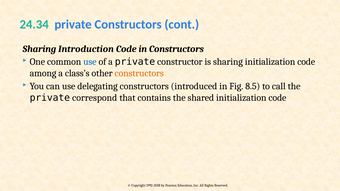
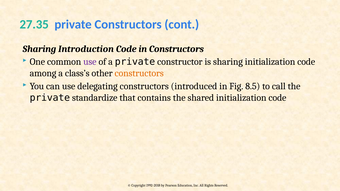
24.34: 24.34 -> 27.35 (34, 24)
use colour: blue -> purple (90, 62)
correspond: correspond -> standardize (95, 98)
